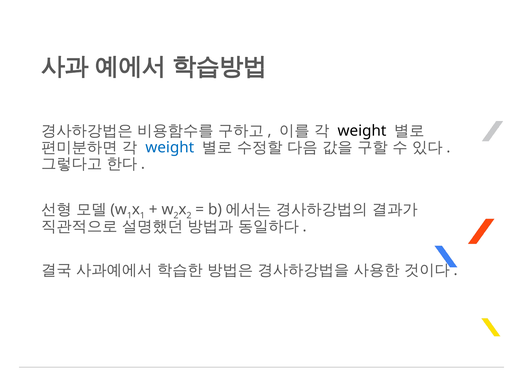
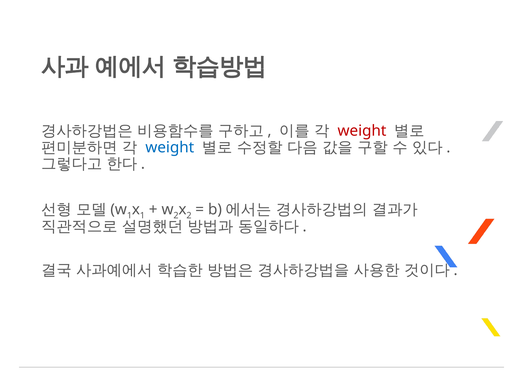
weight colour: black -> red (362, 131)
